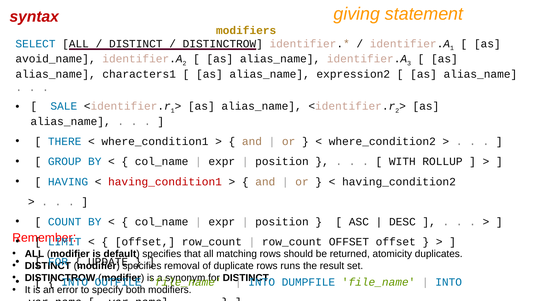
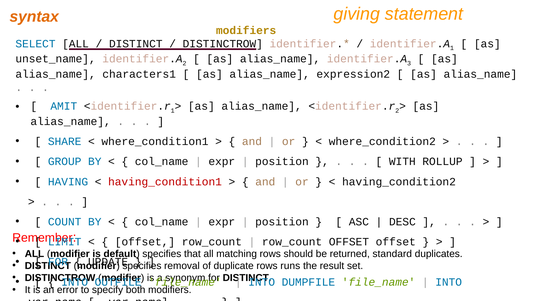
syntax colour: red -> orange (34, 17)
avoid_name: avoid_name -> unset_name (56, 59)
SALE: SALE -> AMIT (64, 106)
THERE: THERE -> SHARE (65, 141)
atomicity: atomicity -> standard (392, 253)
